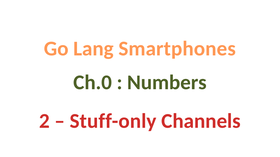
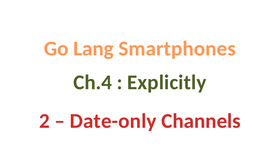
Ch.0: Ch.0 -> Ch.4 (93, 83)
Numbers: Numbers -> Explicitly (167, 83)
Stuff-only: Stuff-only -> Date-only (113, 121)
